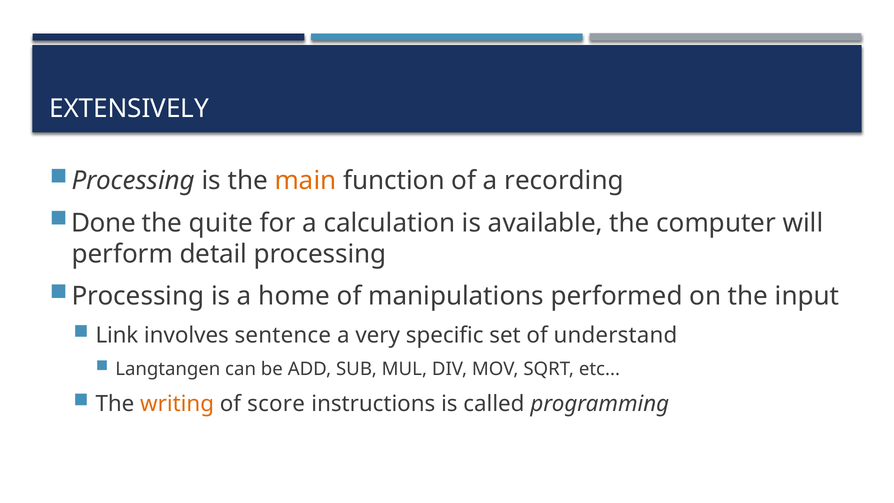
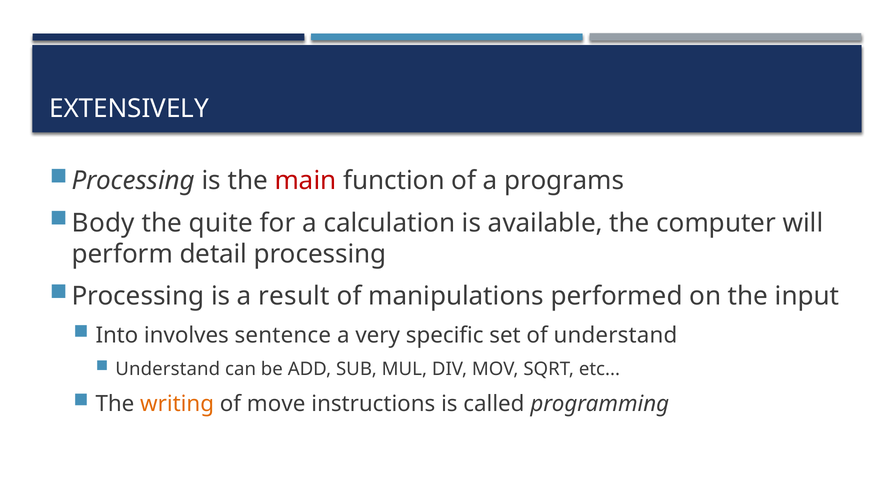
main colour: orange -> red (306, 181)
recording: recording -> programs (564, 181)
Done: Done -> Body (103, 223)
home: home -> result (294, 296)
Link: Link -> Into (117, 335)
Langtangen: Langtangen -> Understand (168, 369)
score: score -> move (276, 404)
